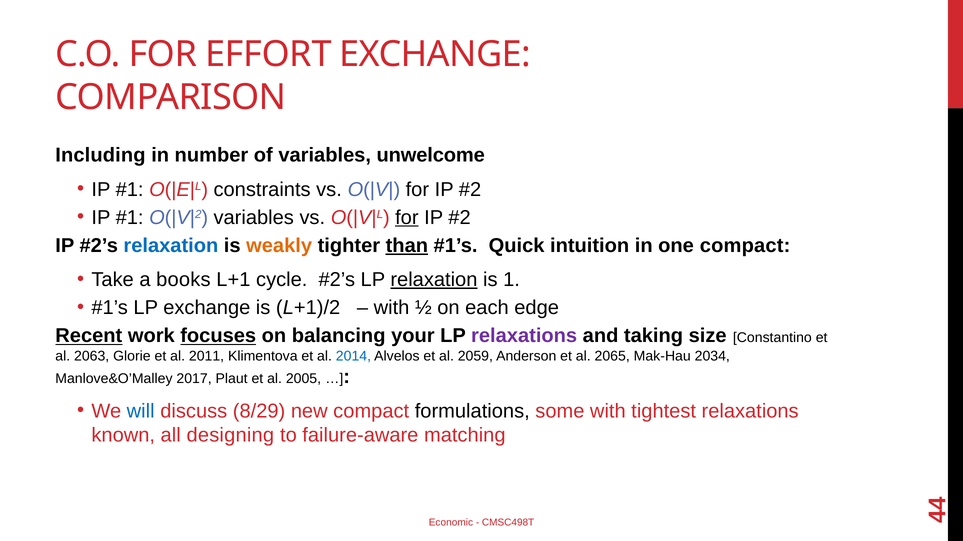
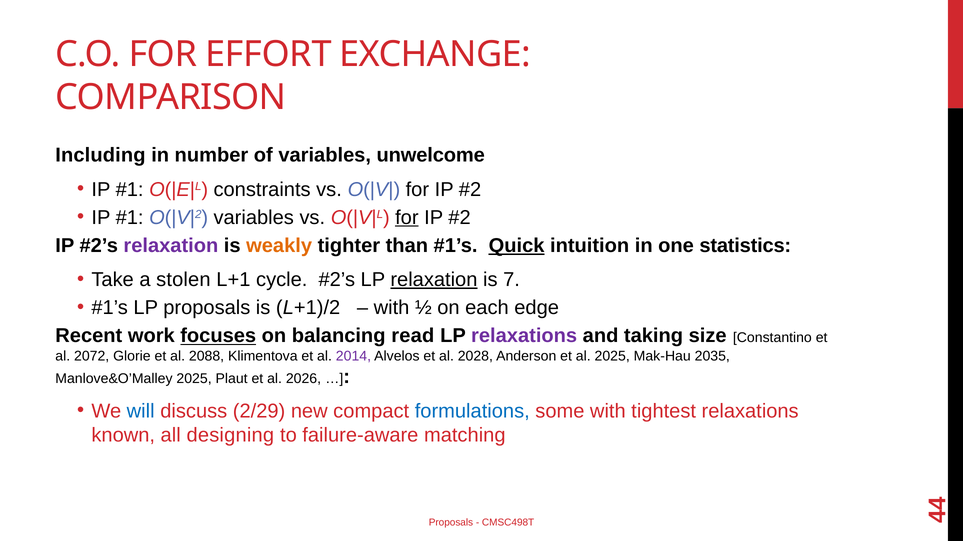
relaxation colour: blue -> purple (171, 246)
than underline: present -> none (407, 246)
Quick underline: none -> present (517, 246)
one compact: compact -> statistics (745, 246)
books: books -> stolen (183, 280)
1: 1 -> 7 (512, 280)
LP exchange: exchange -> proposals (207, 308)
Recent underline: present -> none (89, 336)
your: your -> read (413, 336)
2063: 2063 -> 2072 (92, 356)
2011: 2011 -> 2088 (207, 356)
2014 colour: blue -> purple (353, 356)
2059: 2059 -> 2028 (475, 356)
al 2065: 2065 -> 2025 (612, 356)
2034: 2034 -> 2035 (712, 356)
Manlove&O’Malley 2017: 2017 -> 2025 (194, 379)
2005: 2005 -> 2026 (303, 379)
8/29: 8/29 -> 2/29 (259, 411)
formulations colour: black -> blue (472, 411)
Economic: Economic -> Proposals (451, 523)
